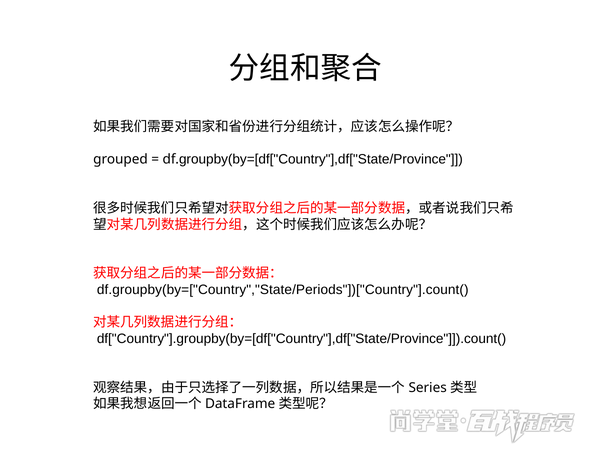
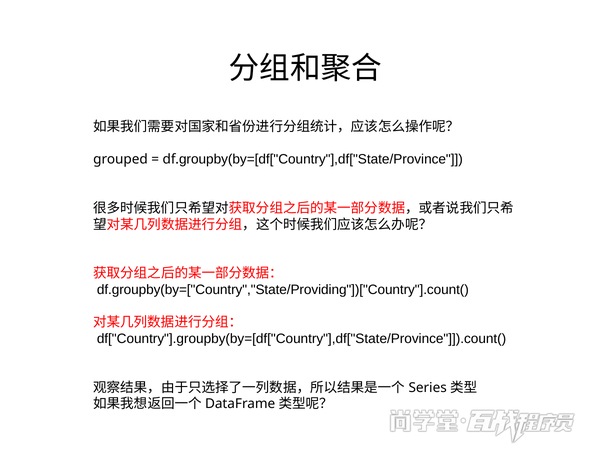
df.groupby(by=["Country","State/Periods"])["Country"].count(: df.groupby(by=["Country","State/Periods"])["Country"].count( -> df.groupby(by=["Country","State/Providing"])["Country"].count( (283, 290)
